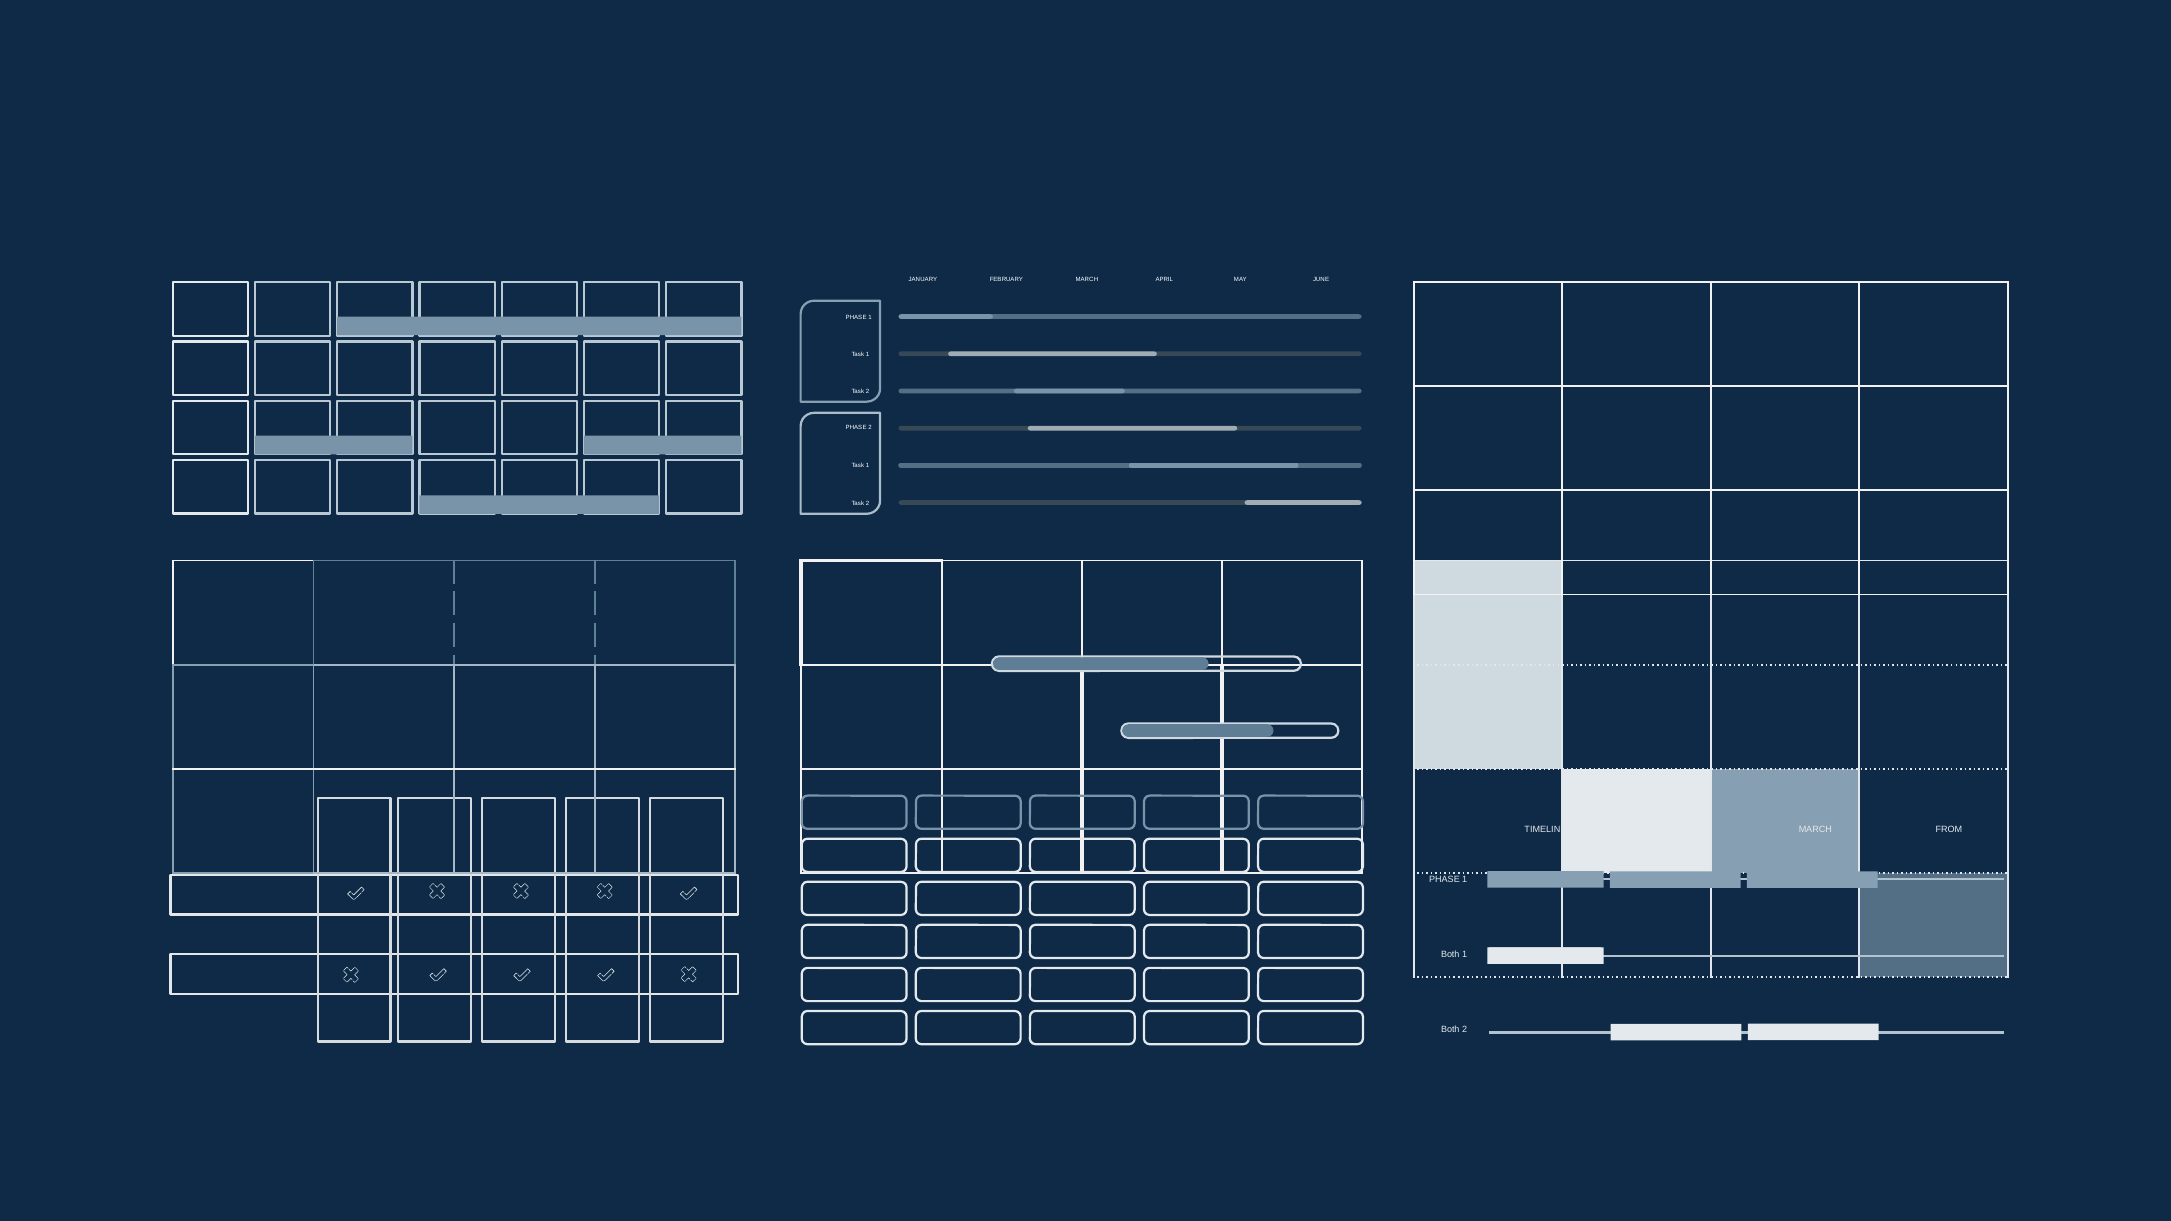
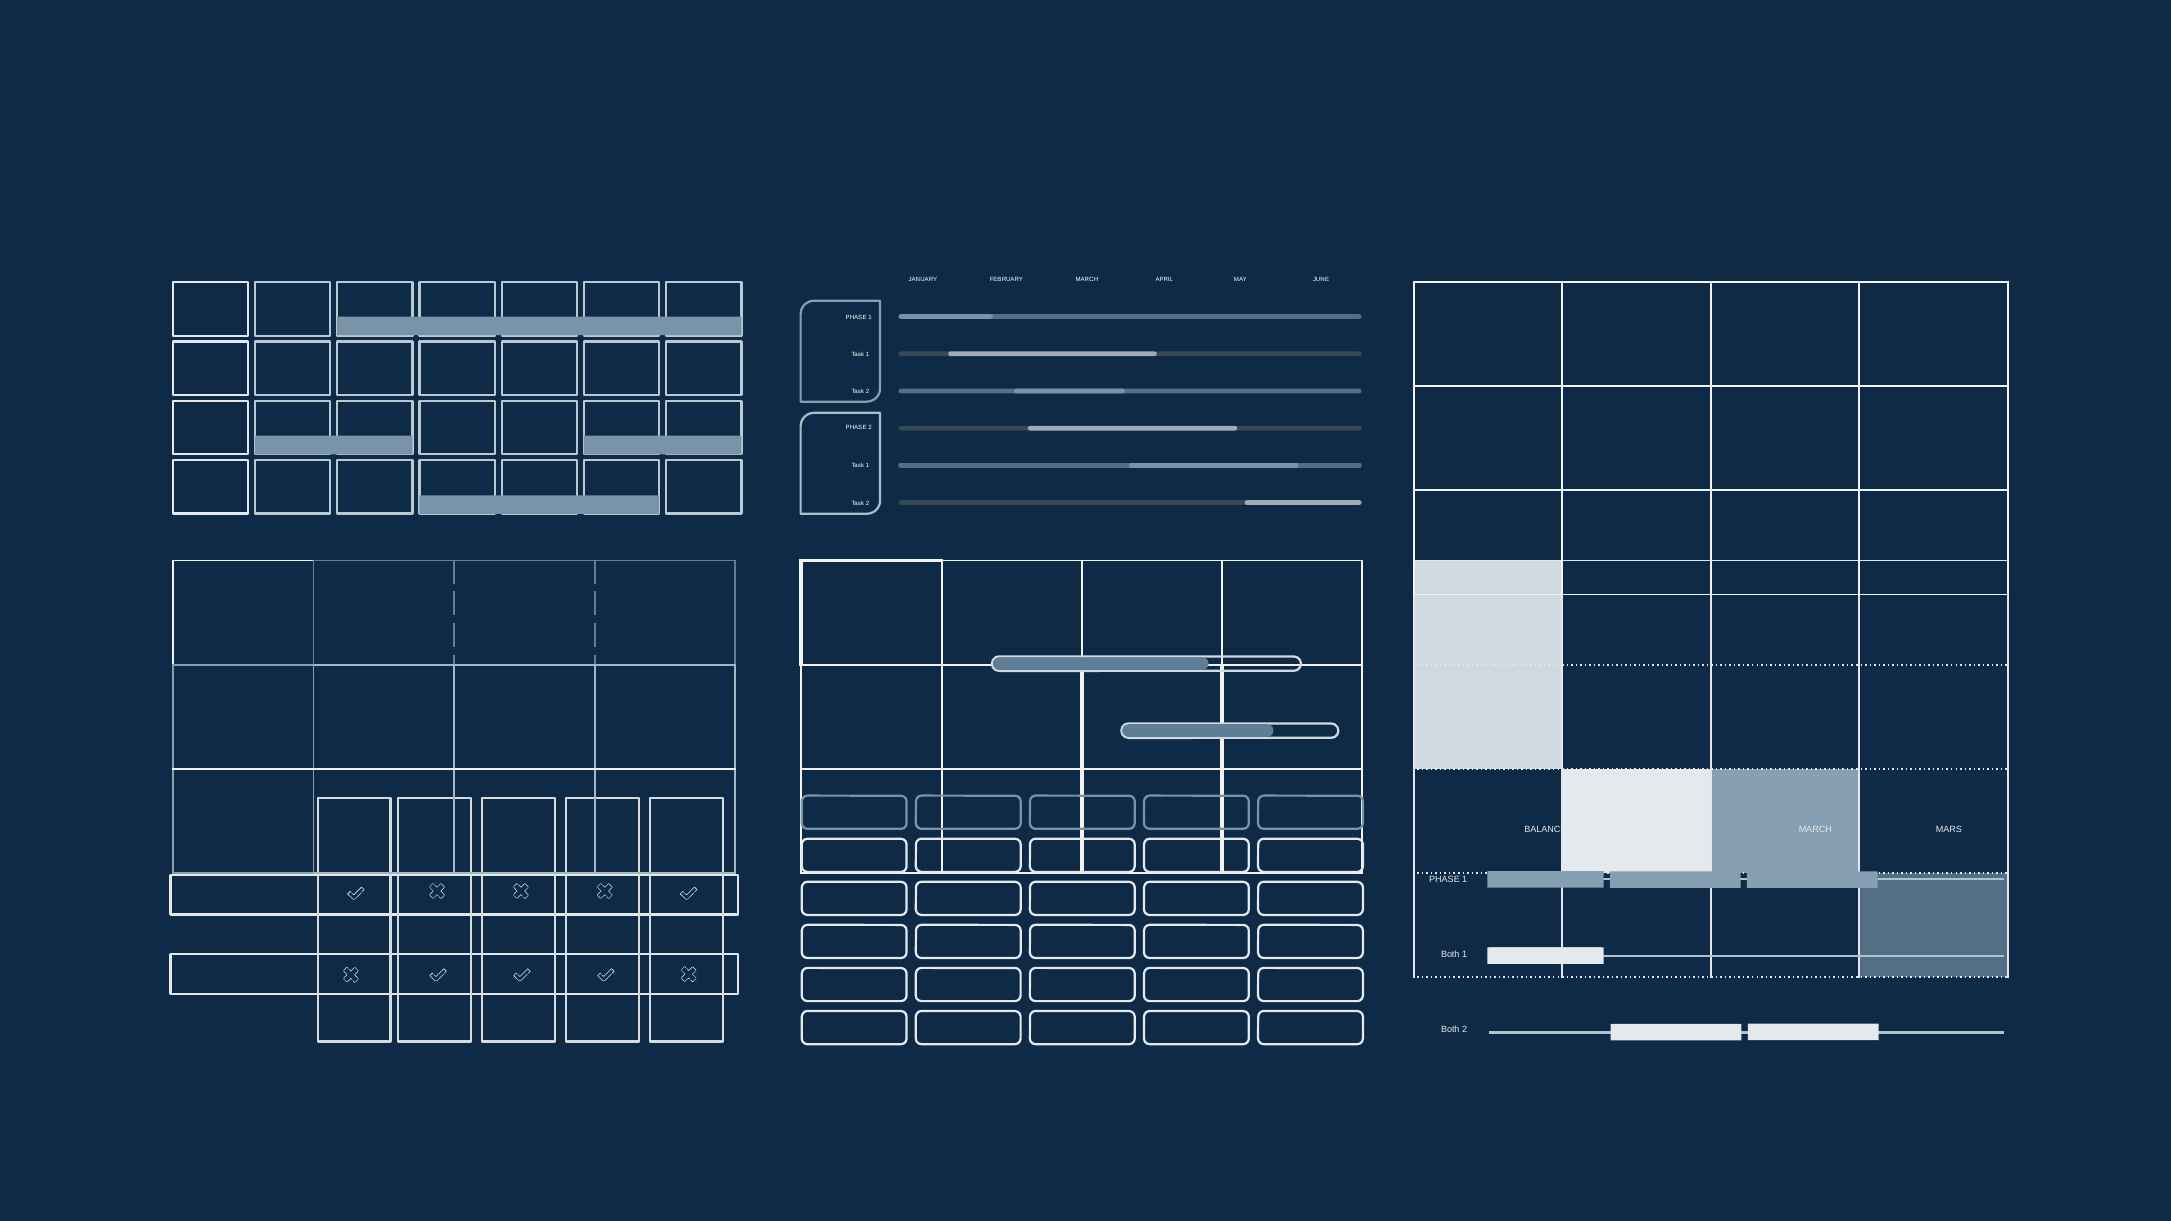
TIMELINE: TIMELINE -> BALANCE (1545, 830)
FROM: FROM -> MARS (1949, 830)
